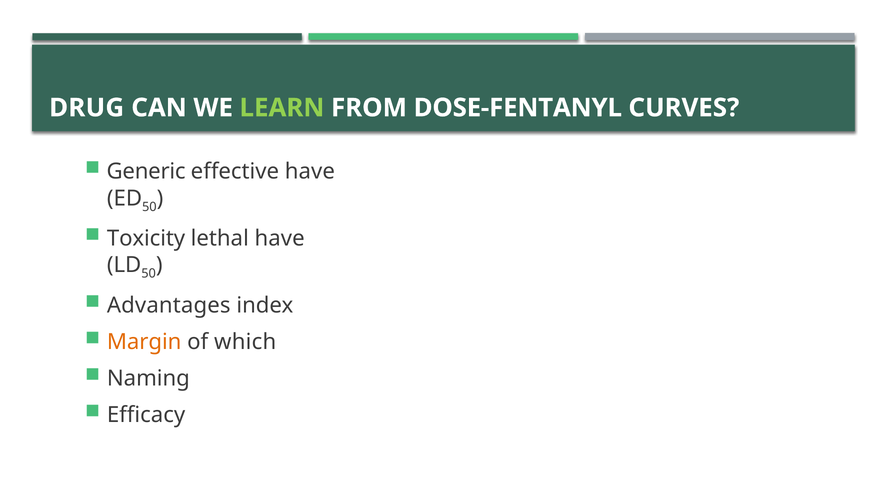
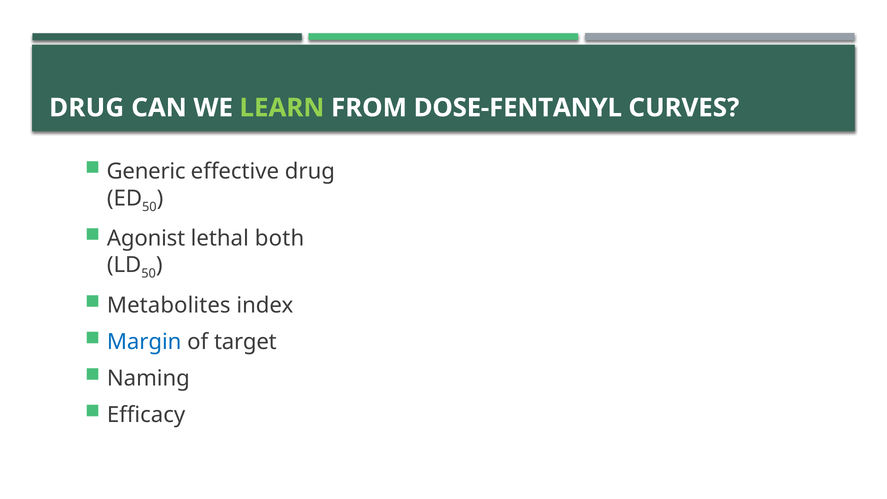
effective have: have -> drug (310, 172)
Toxicity: Toxicity -> Agonist (146, 238)
lethal have: have -> both (280, 238)
Advantages: Advantages -> Metabolites (169, 305)
Margin colour: orange -> blue (144, 342)
which: which -> target (245, 342)
